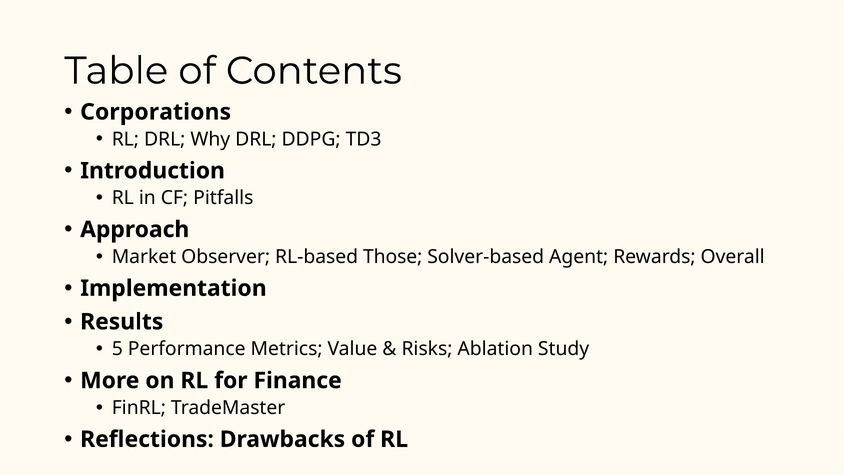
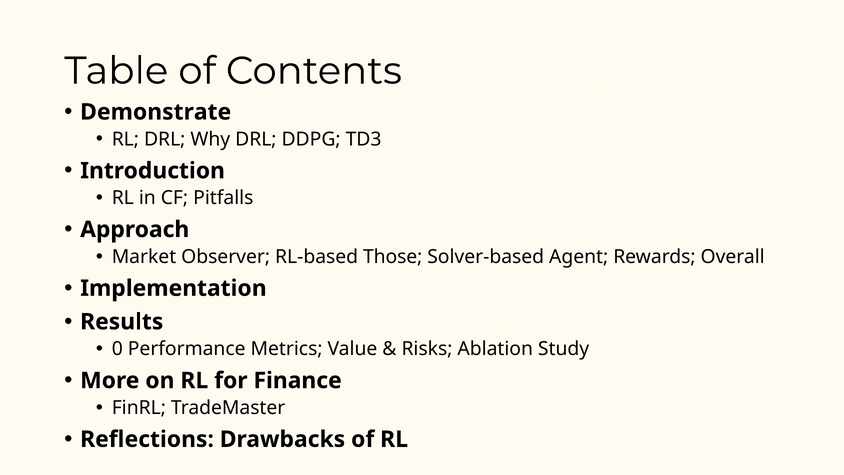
Corporations: Corporations -> Demonstrate (156, 112)
5: 5 -> 0 (117, 349)
